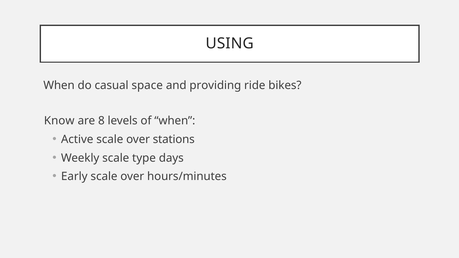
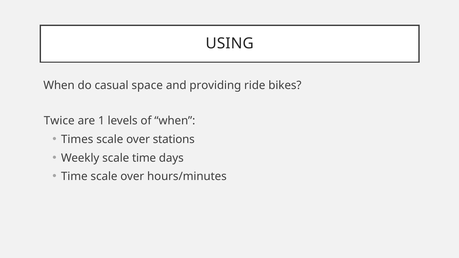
Know: Know -> Twice (59, 121)
8: 8 -> 1 (101, 121)
Active: Active -> Times (77, 139)
scale type: type -> time (144, 158)
Early: Early -> Time (74, 177)
